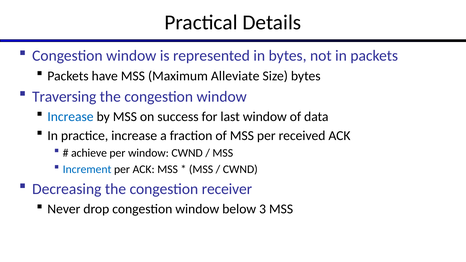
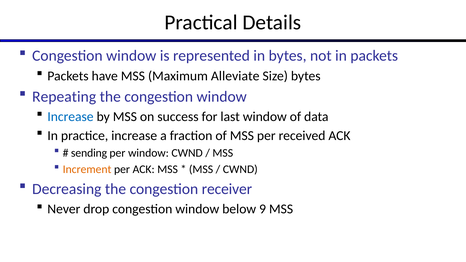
Traversing: Traversing -> Repeating (64, 97)
achieve: achieve -> sending (89, 153)
Increment colour: blue -> orange (87, 169)
3: 3 -> 9 (263, 209)
